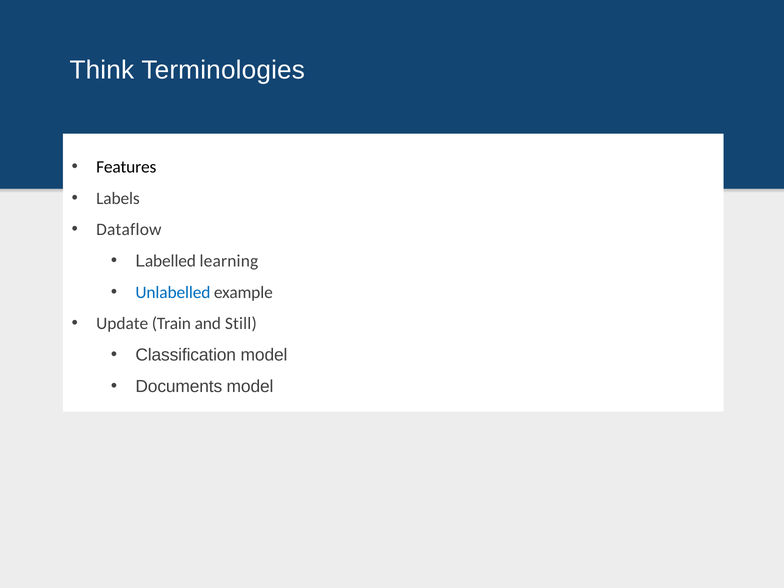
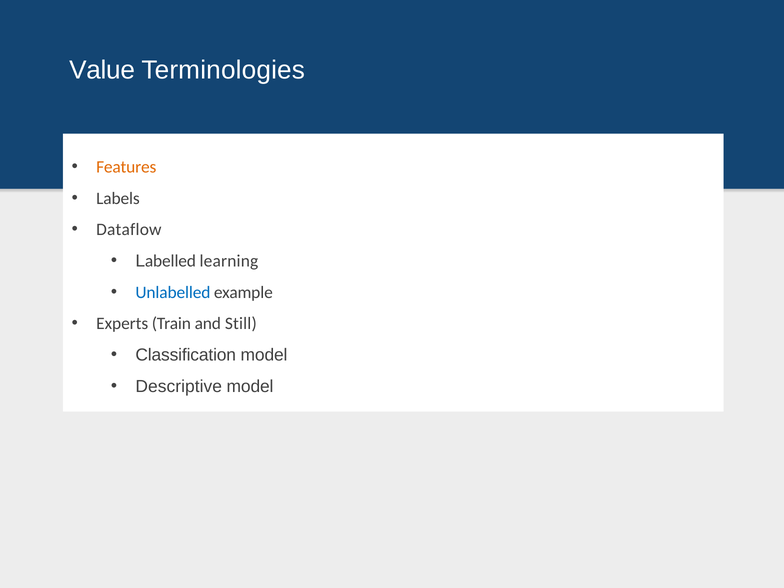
Think: Think -> Value (102, 70)
Features colour: black -> orange (126, 167)
Update: Update -> Experts (122, 324)
Documents: Documents -> Descriptive (179, 386)
